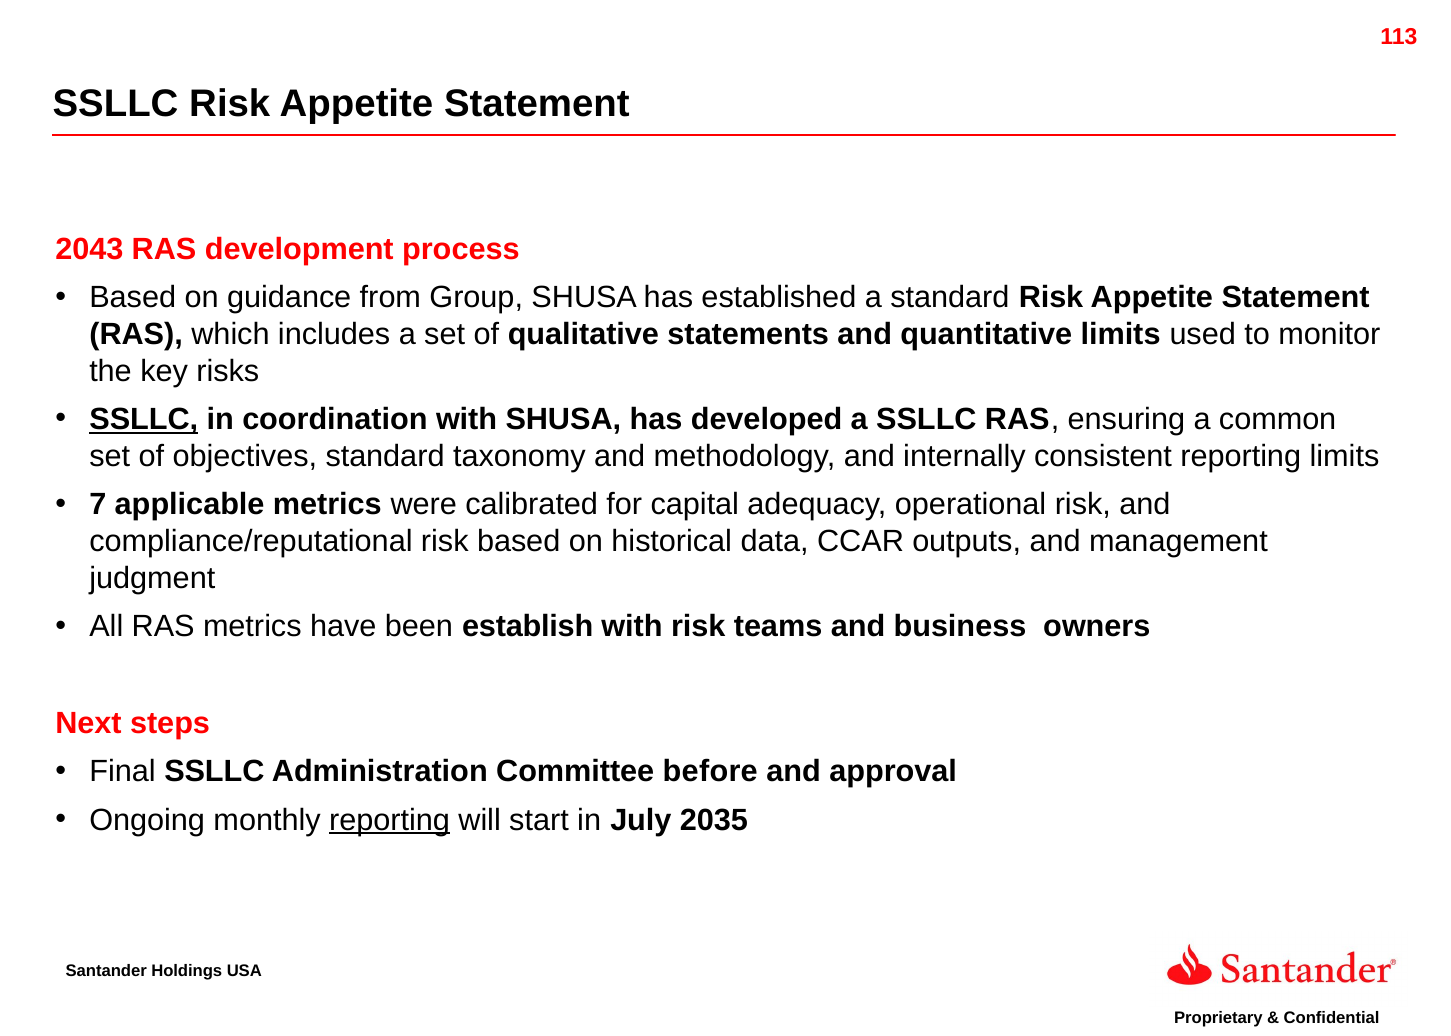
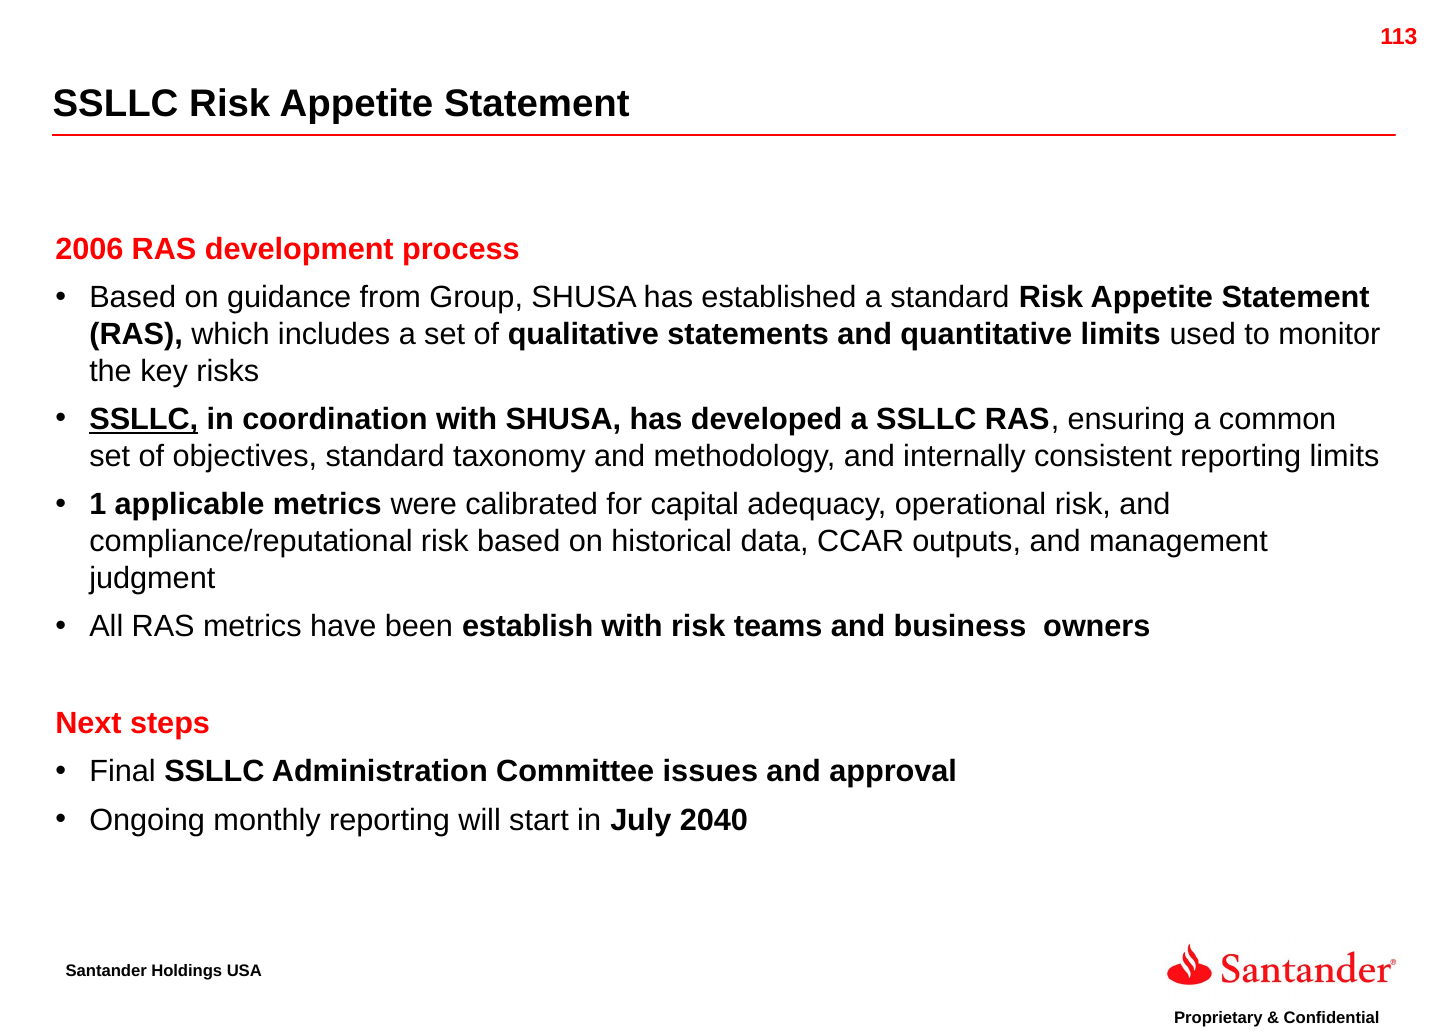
2043: 2043 -> 2006 (89, 249)
7: 7 -> 1 (98, 505)
before: before -> issues (710, 772)
reporting underline: present -> none (390, 820)
2035: 2035 -> 2040 (714, 820)
